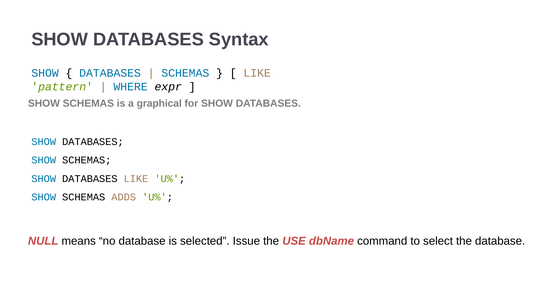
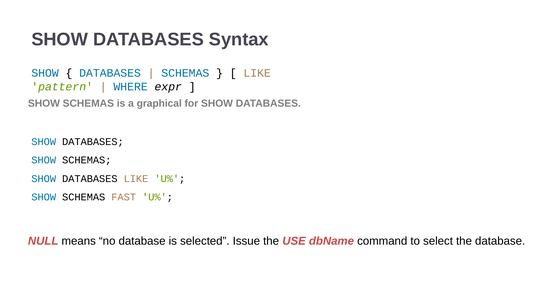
ADDS: ADDS -> FAST (124, 197)
